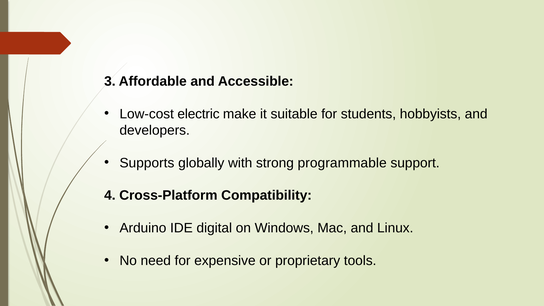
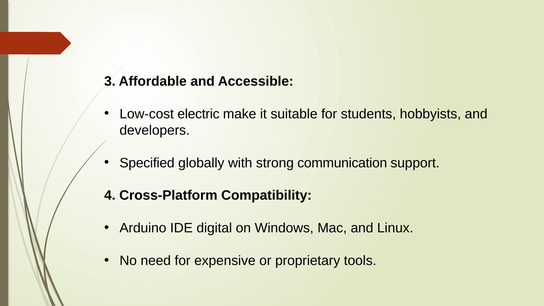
Supports: Supports -> Specified (147, 163)
programmable: programmable -> communication (342, 163)
